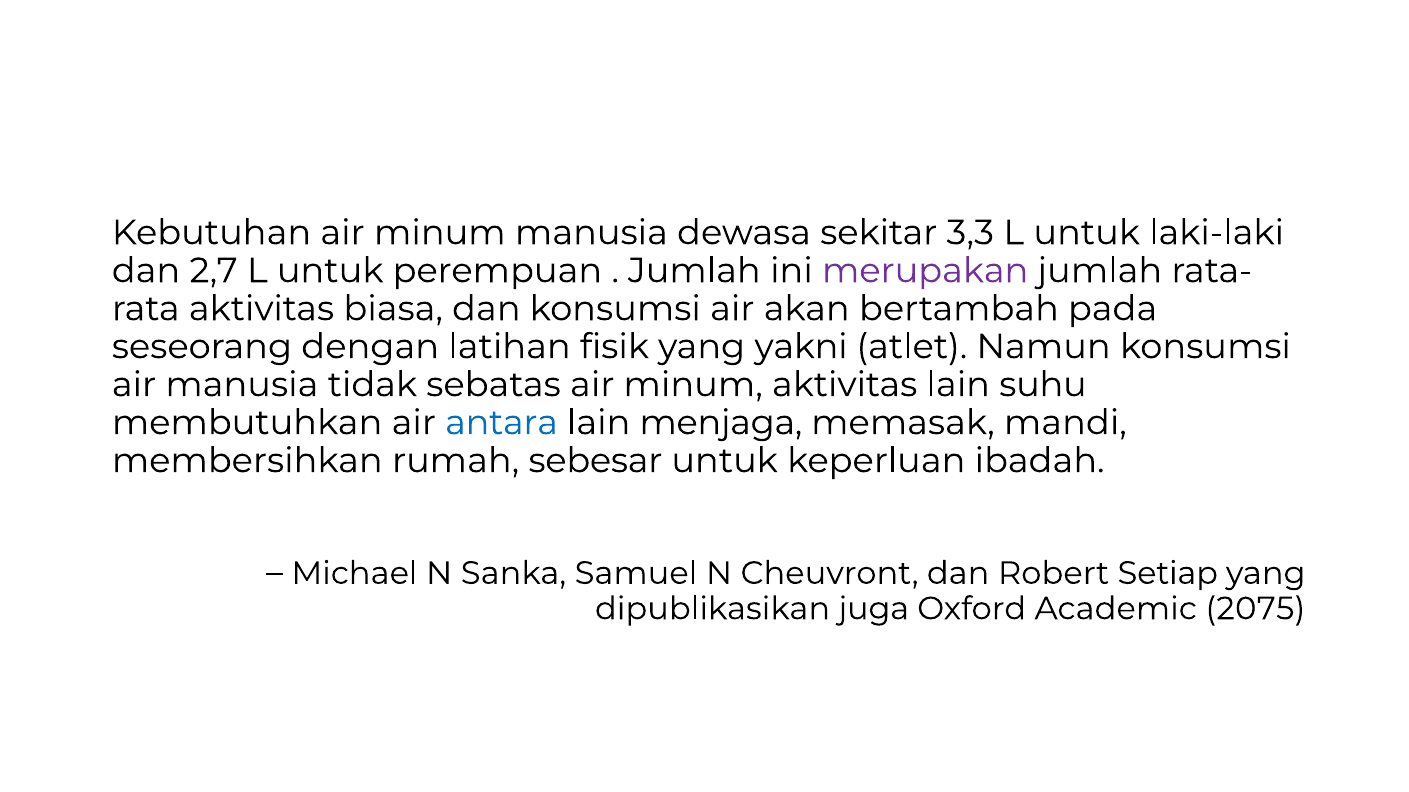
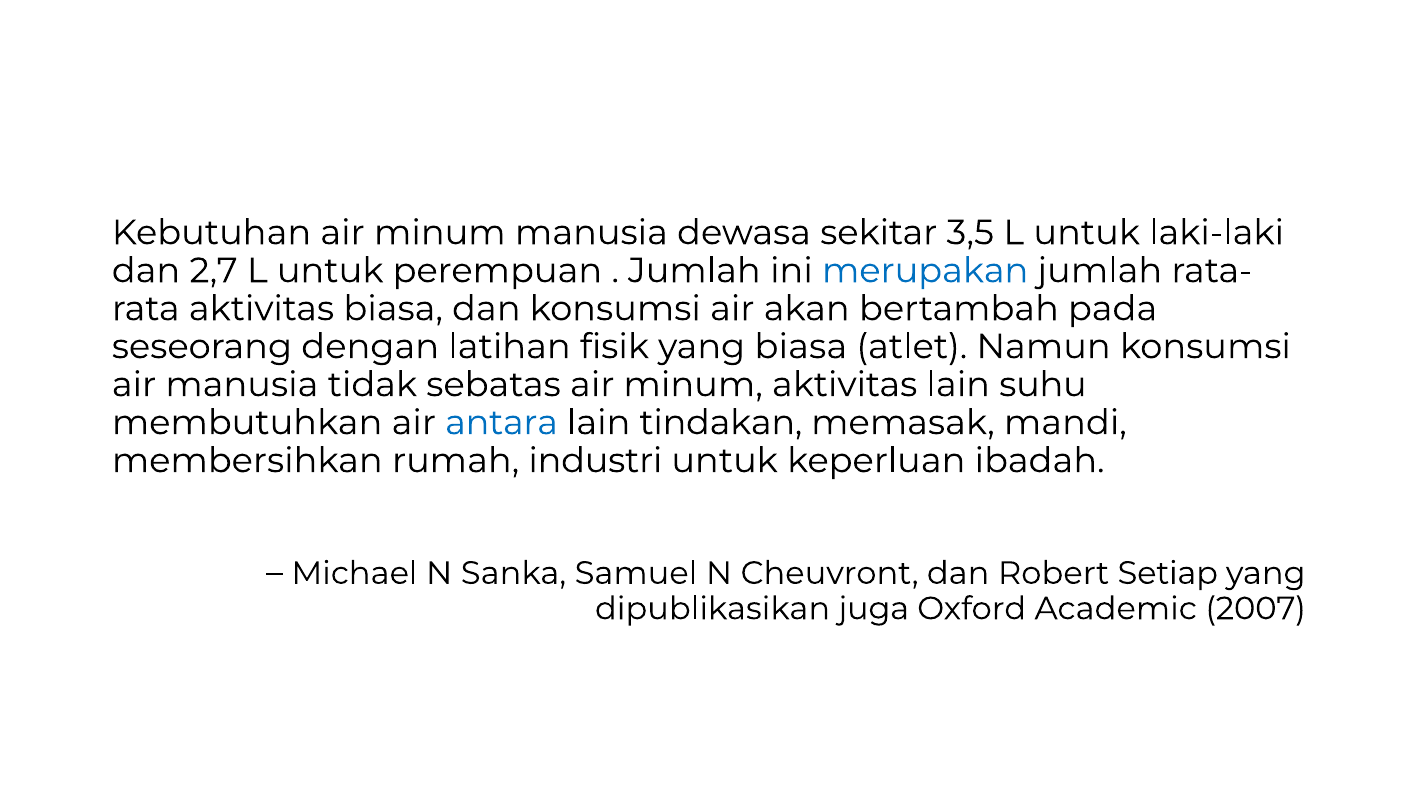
3,3: 3,3 -> 3,5 (970, 233)
merupakan colour: purple -> blue (925, 271)
yang yakni: yakni -> biasa (801, 347)
menjaga: menjaga -> tindakan (721, 423)
sebesar: sebesar -> industri (595, 461)
2075: 2075 -> 2007 (1256, 609)
